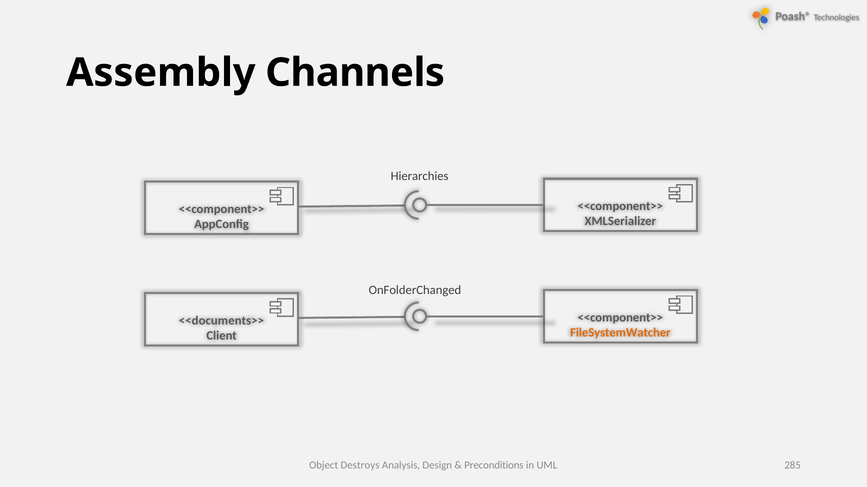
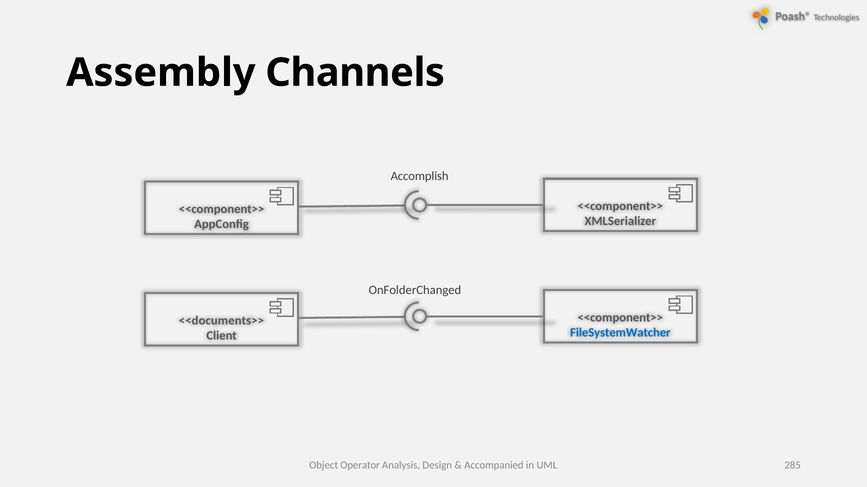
Hierarchies: Hierarchies -> Accomplish (420, 176)
FileSystemWatcher colour: orange -> blue (620, 333)
Destroys: Destroys -> Operator (360, 466)
Preconditions: Preconditions -> Accompanied (494, 466)
